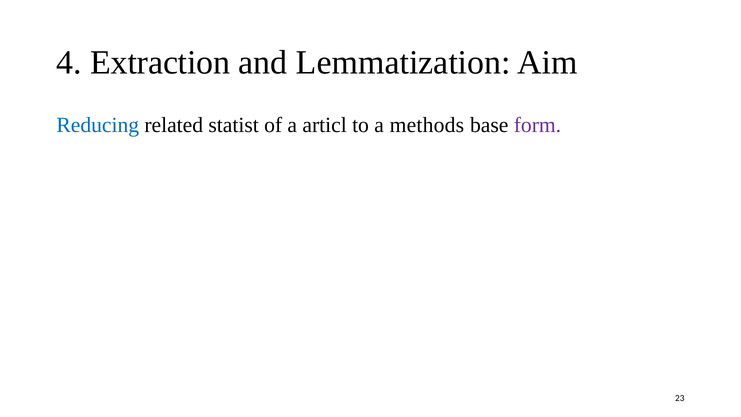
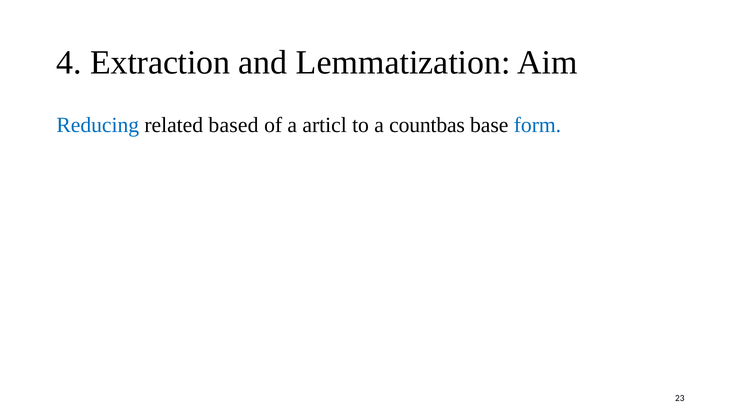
statist: statist -> based (234, 125)
methods: methods -> countbas (427, 125)
form colour: purple -> blue (537, 125)
